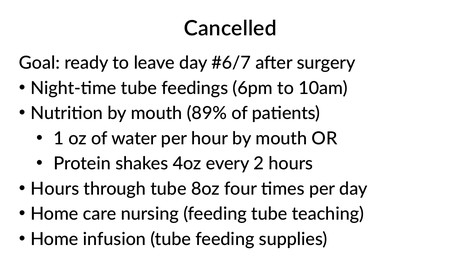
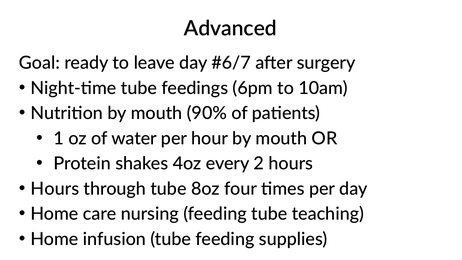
Cancelled: Cancelled -> Advanced (230, 29)
89%: 89% -> 90% (207, 113)
